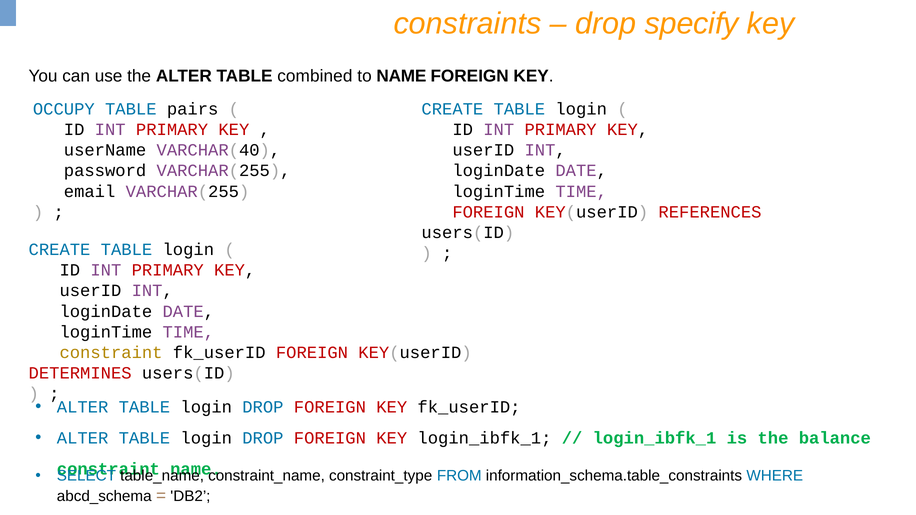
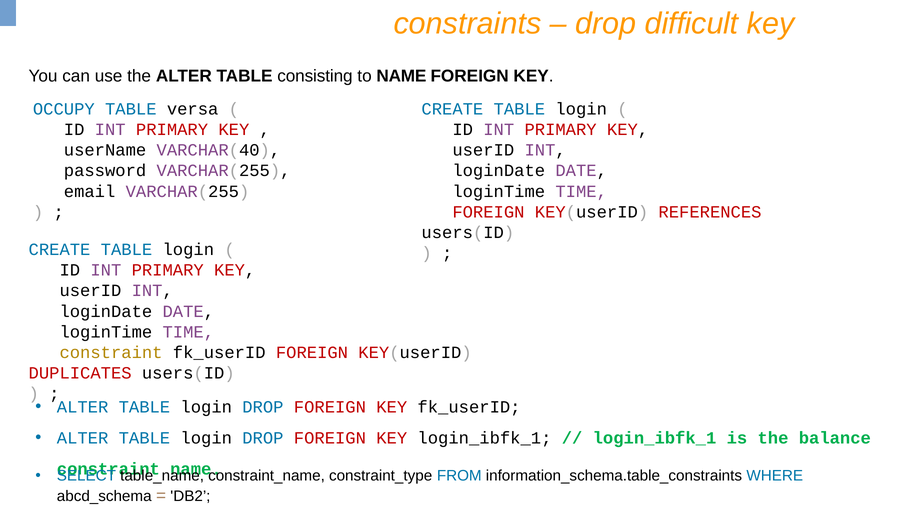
specify: specify -> difficult (692, 24)
combined: combined -> consisting (315, 76)
pairs: pairs -> versa (193, 109)
DETERMINES: DETERMINES -> DUPLICATES (80, 373)
